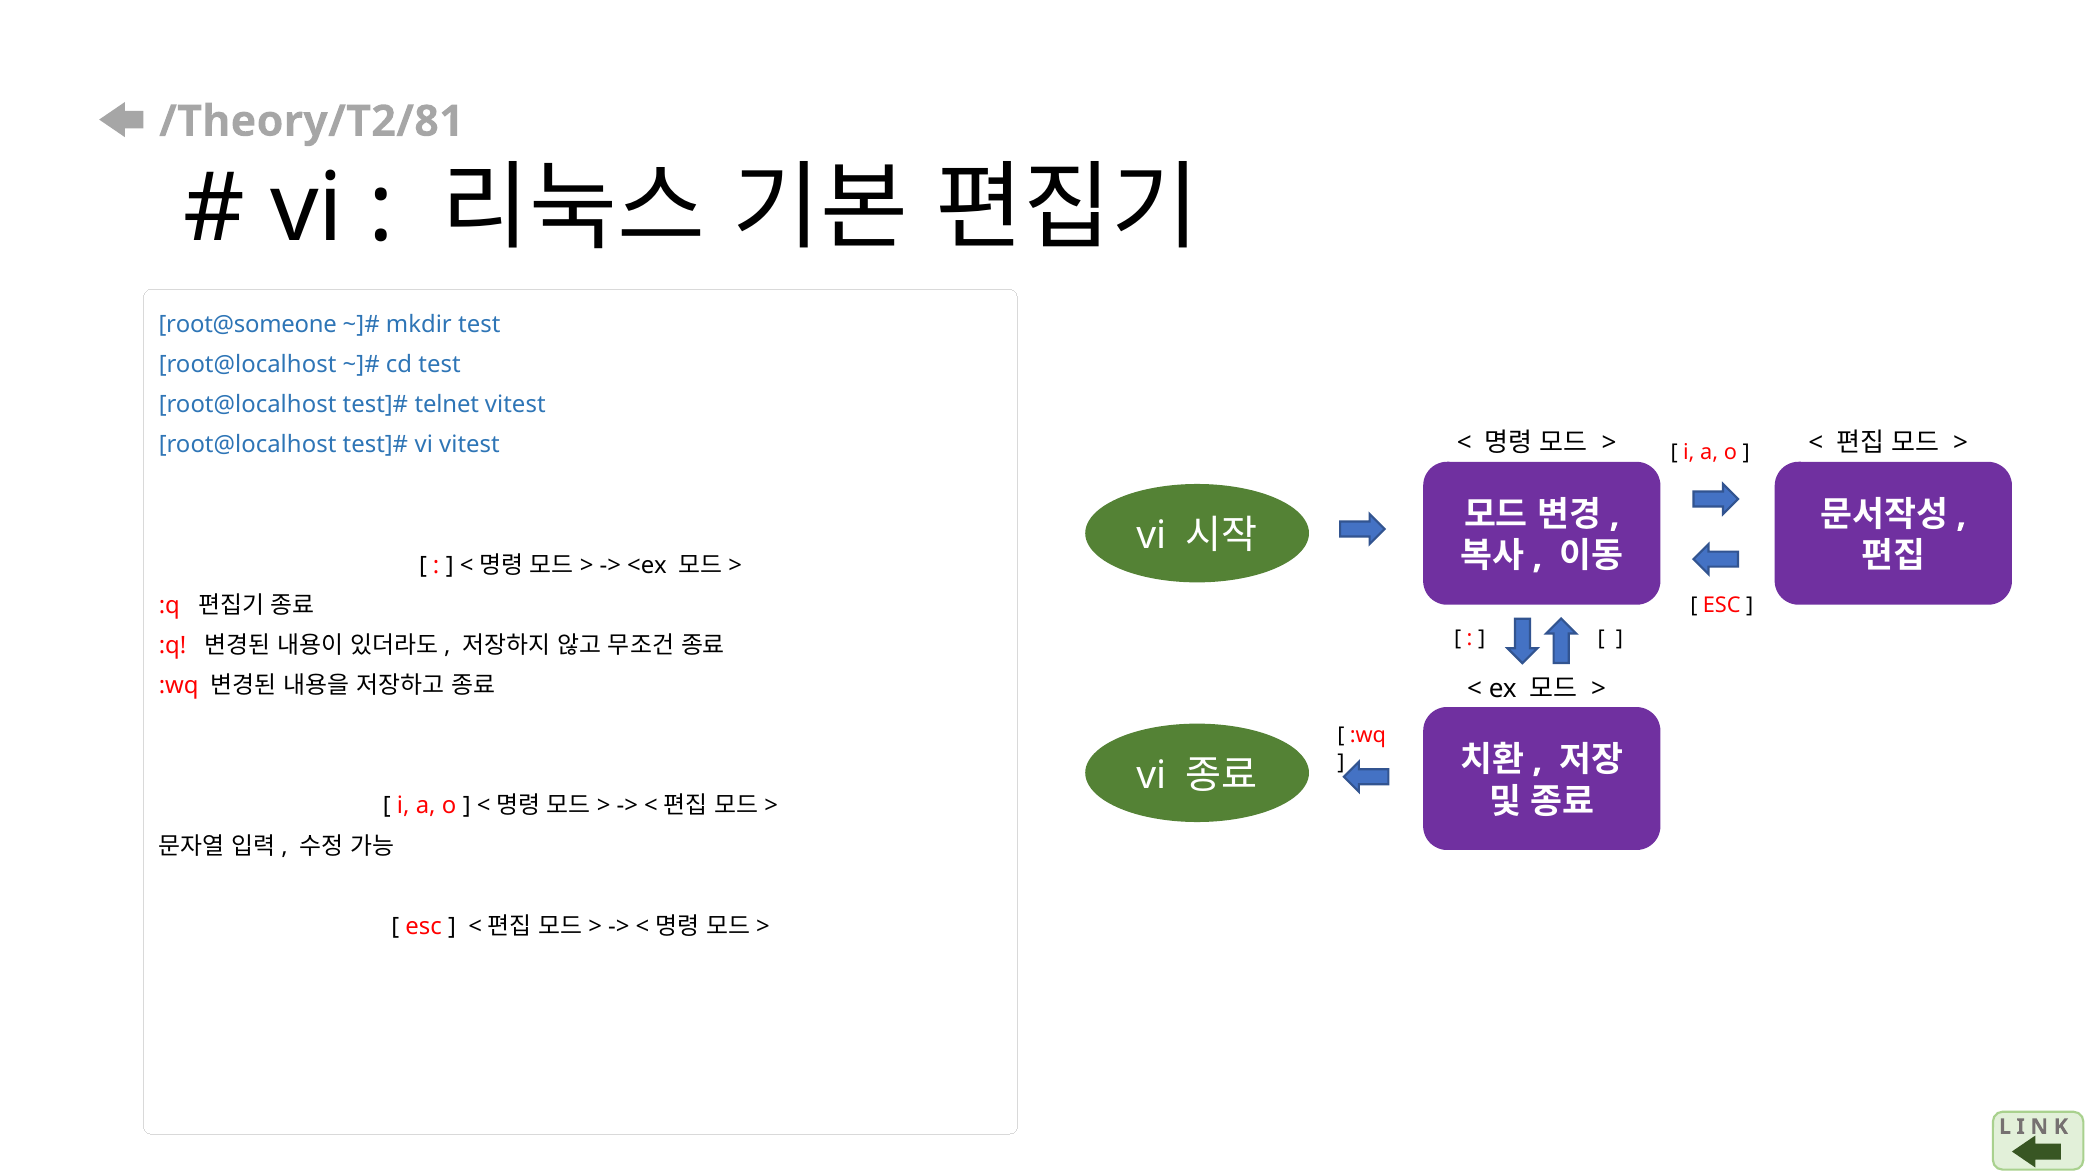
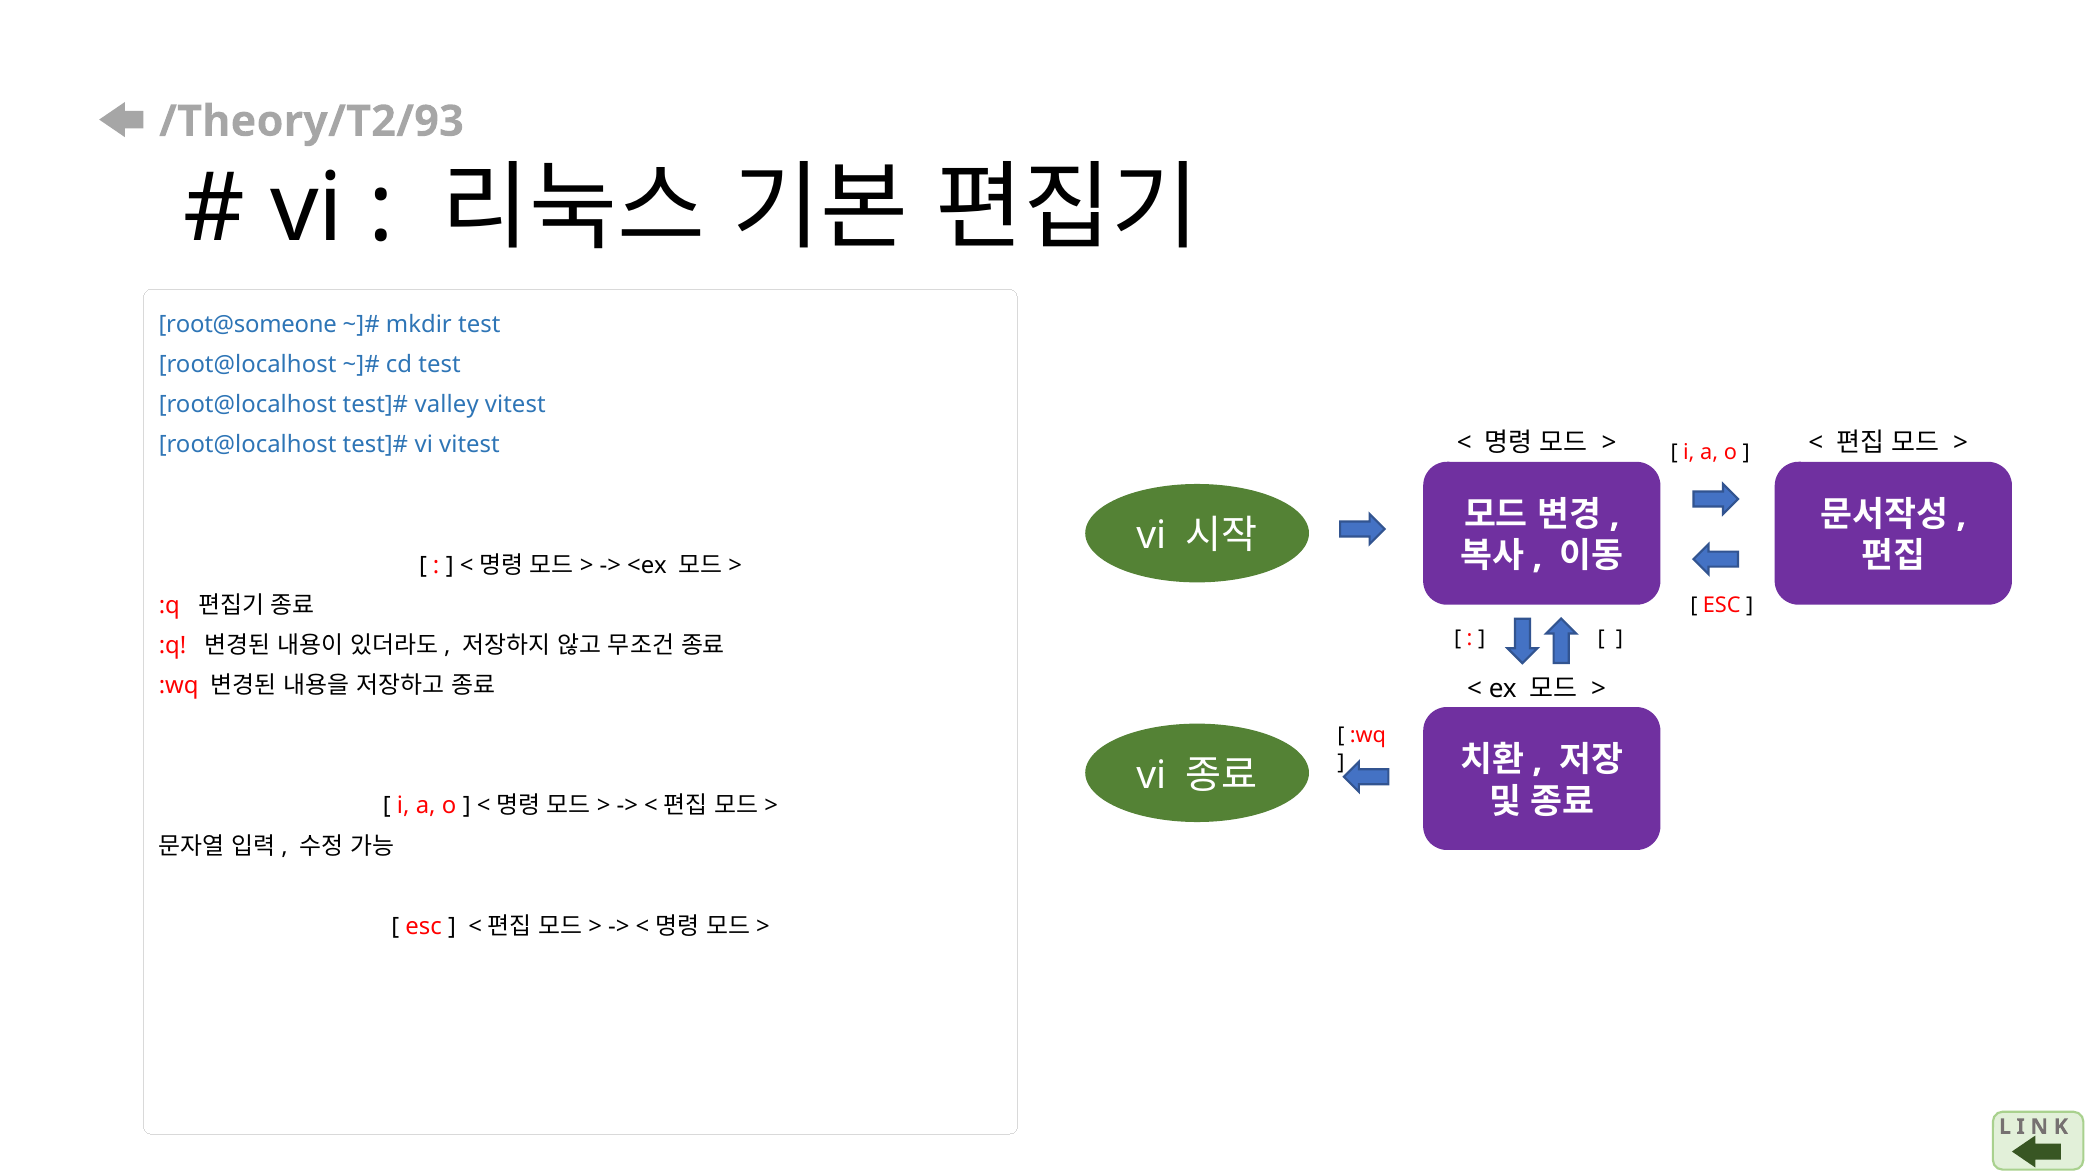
/Theory/T2/81: /Theory/T2/81 -> /Theory/T2/93 (311, 121)
telnet: telnet -> valley (447, 405)
